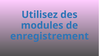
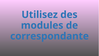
enregistrement: enregistrement -> correspondante (50, 36)
